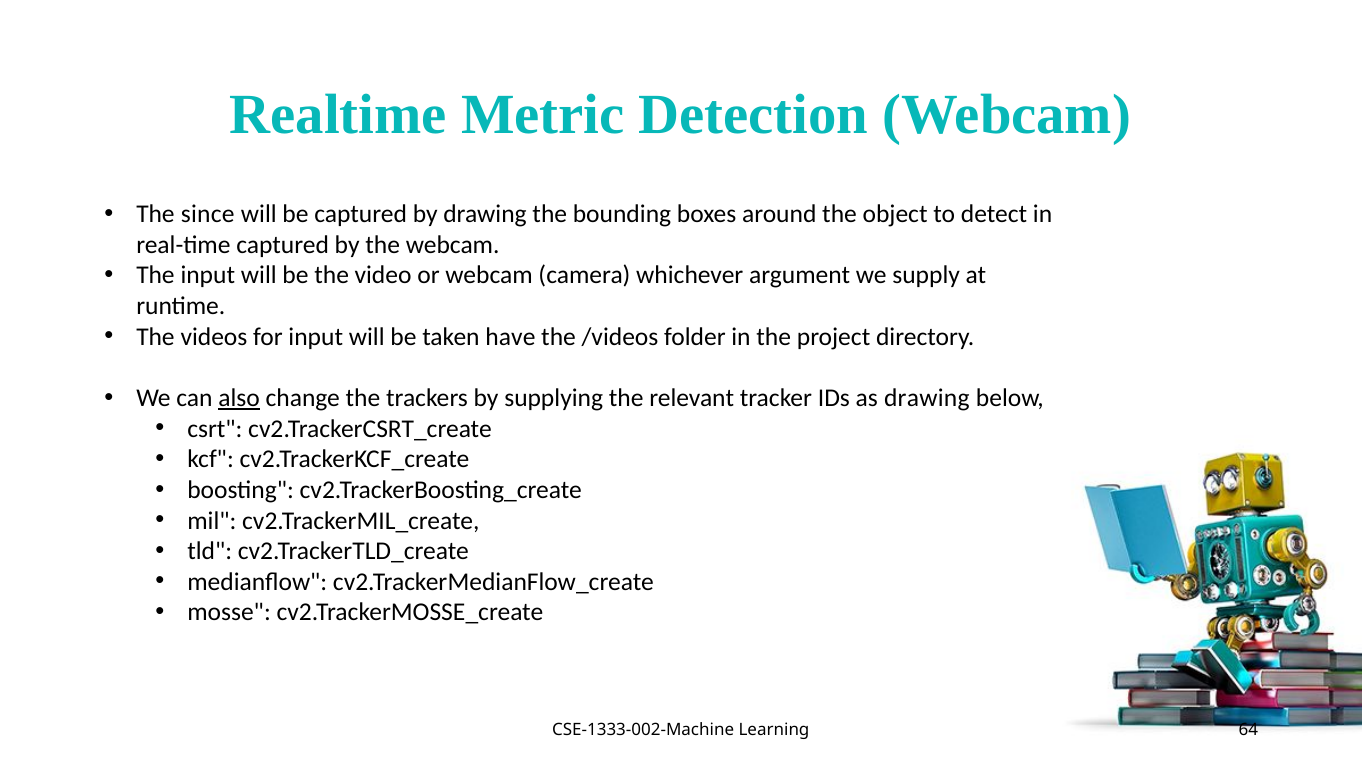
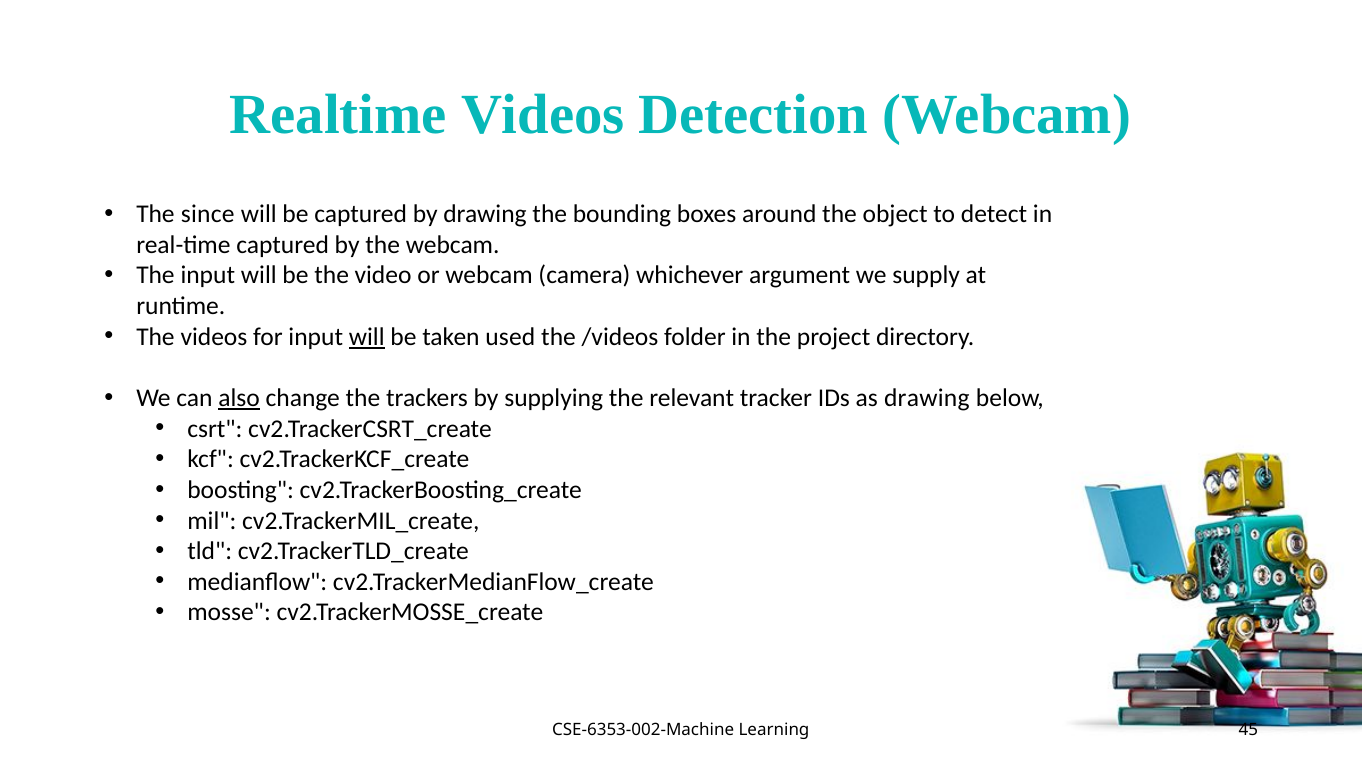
Realtime Metric: Metric -> Videos (543, 114)
will underline: none -> present (367, 337)
have: have -> used (510, 337)
CSE-1333-002-Machine: CSE-1333-002-Machine -> CSE-6353-002-Machine (643, 730)
64: 64 -> 45 (1248, 730)
